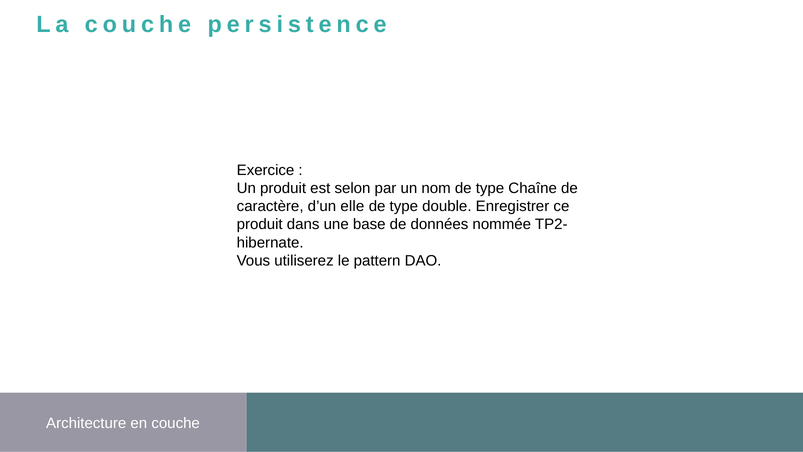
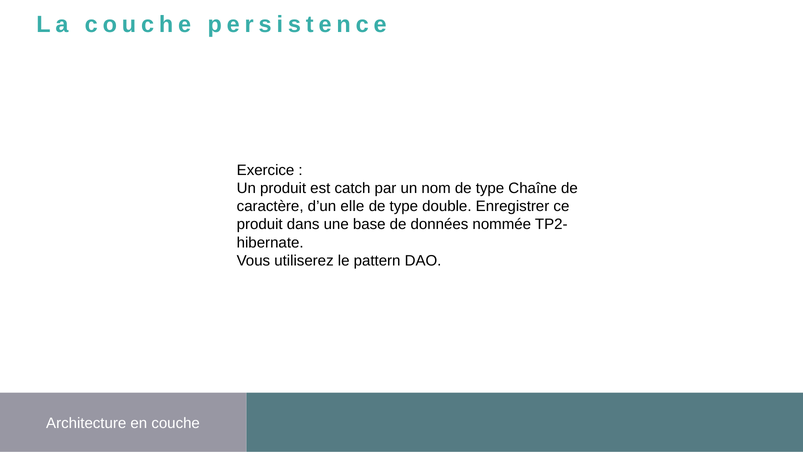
selon: selon -> catch (352, 188)
